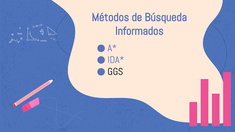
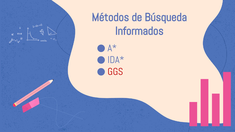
GGS colour: black -> red (115, 72)
